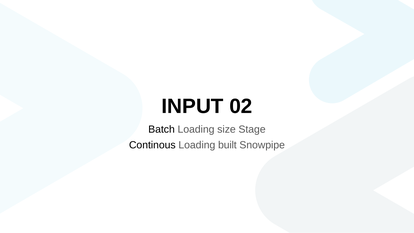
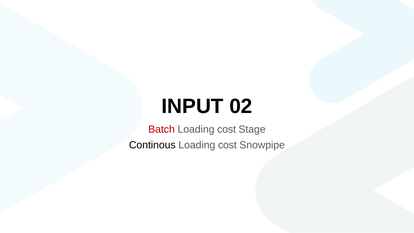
Batch colour: black -> red (162, 129)
size: size -> cost (227, 129)
built: built -> cost (227, 145)
